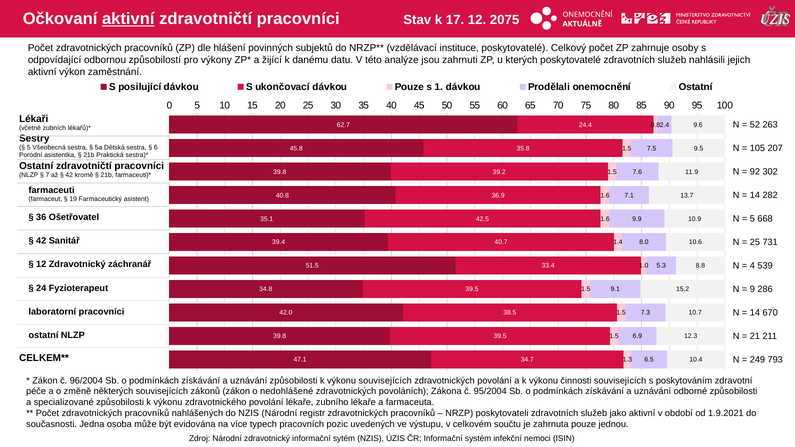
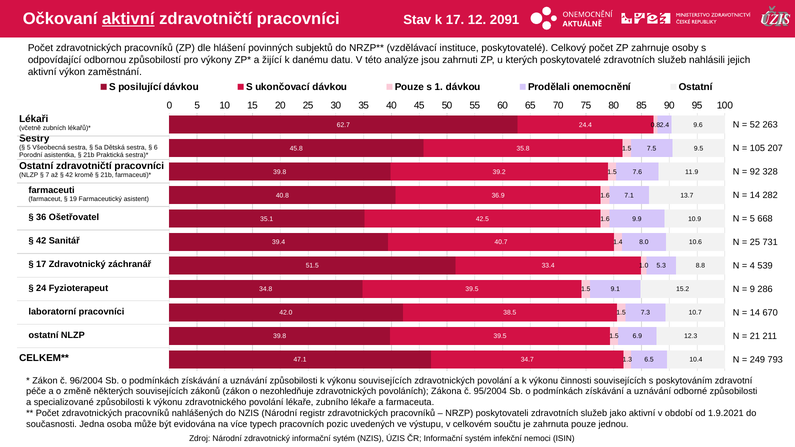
2075: 2075 -> 2091 (505, 20)
302: 302 -> 328 (770, 172)
12: 12 -> 17 (41, 265)
nedohlášené: nedohlášené -> nezohledňuje (287, 392)
